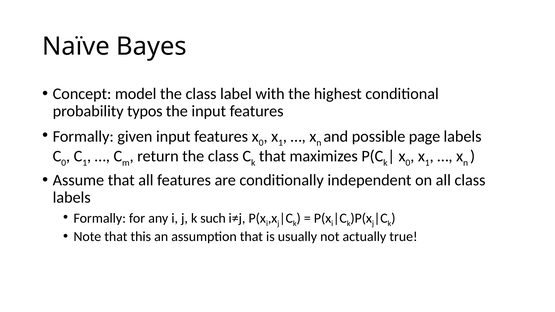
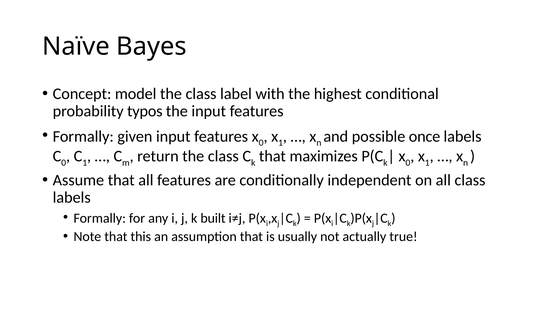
page: page -> once (425, 137)
such: such -> built (213, 218)
